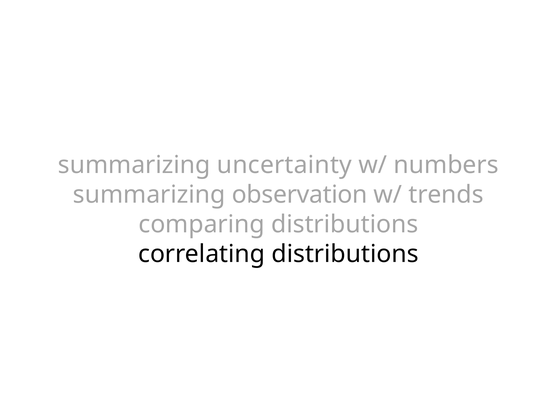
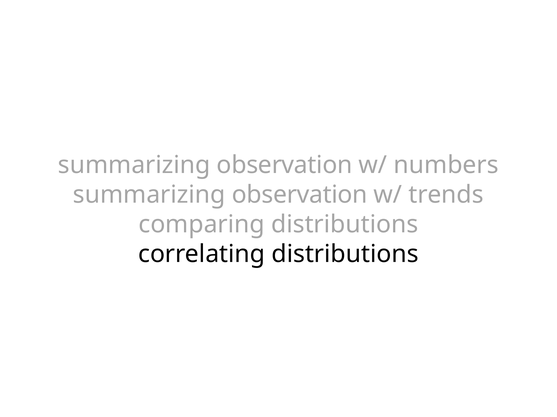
uncertainty: uncertainty -> observation (285, 165)
